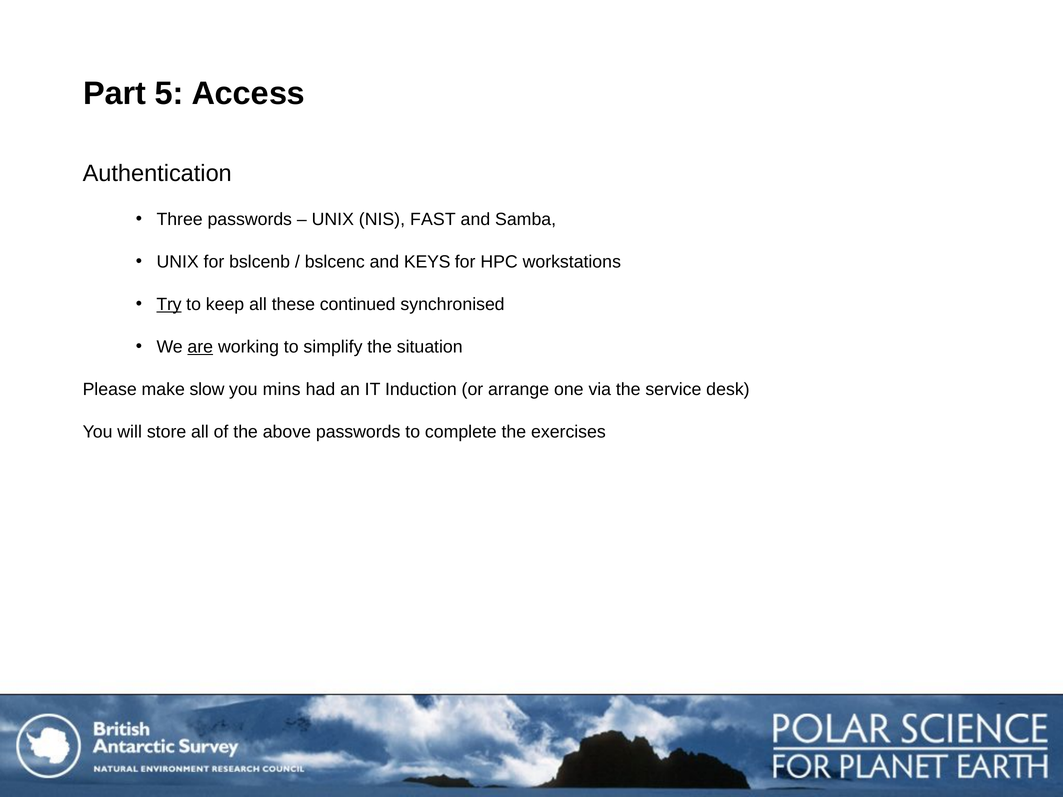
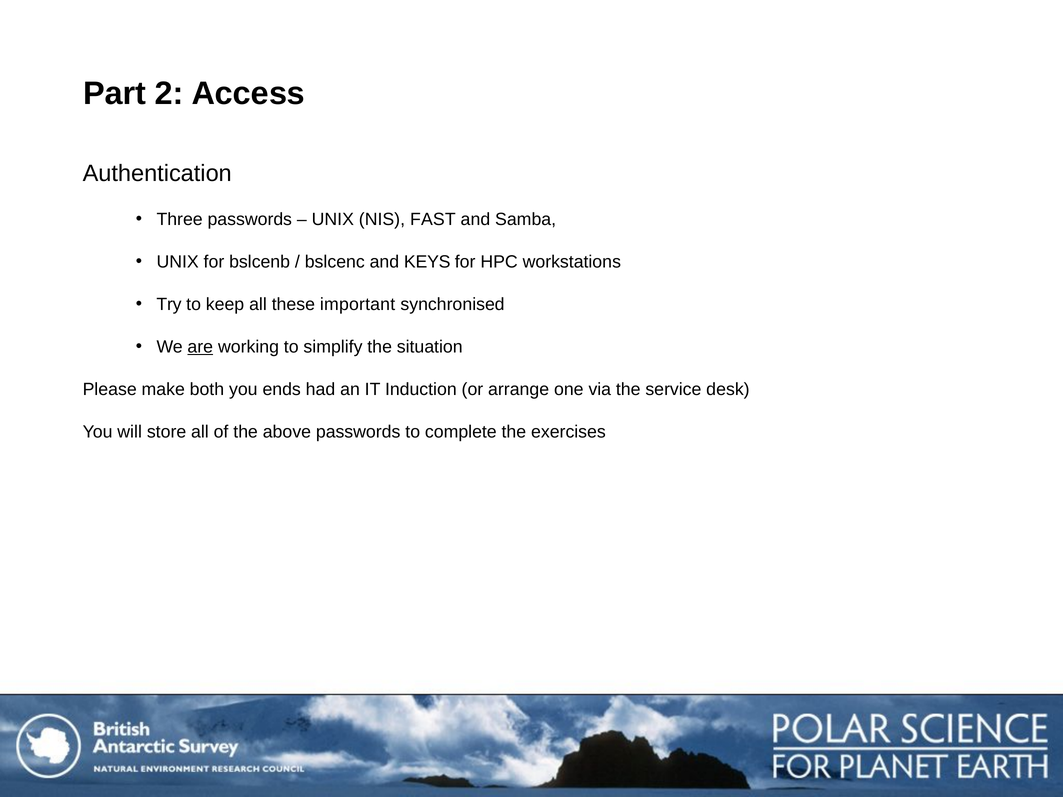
5: 5 -> 2 (169, 93)
Try underline: present -> none (169, 304)
continued: continued -> important (358, 304)
slow: slow -> both (207, 389)
mins: mins -> ends (282, 389)
